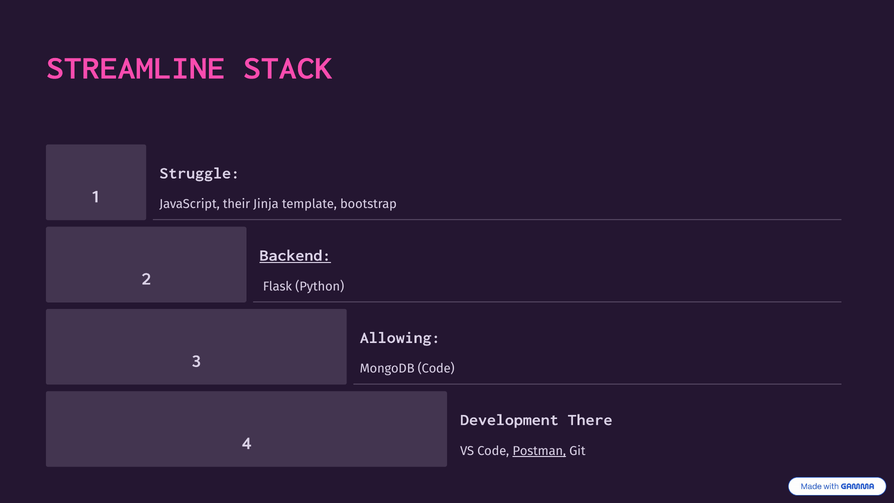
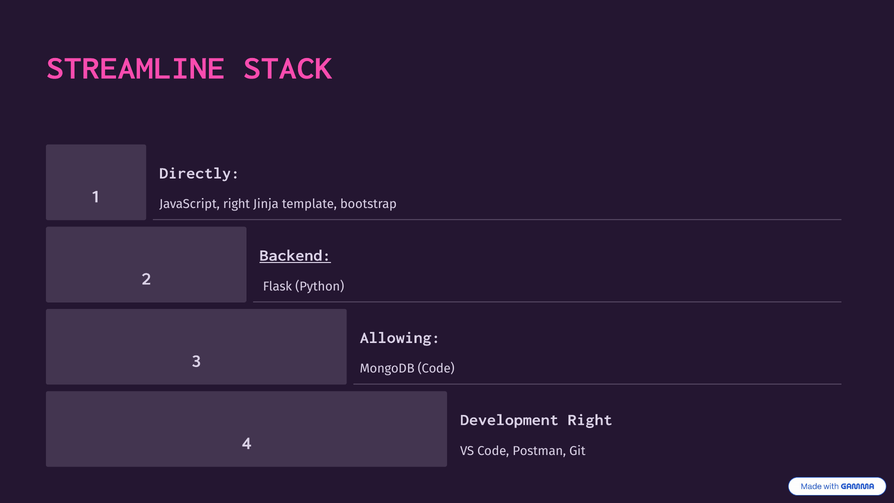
Struggle: Struggle -> Directly (200, 173)
JavaScript their: their -> right (237, 204)
Development There: There -> Right (590, 420)
Postman underline: present -> none (539, 451)
